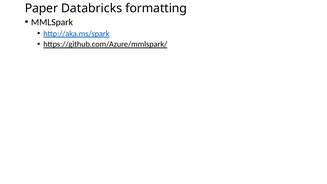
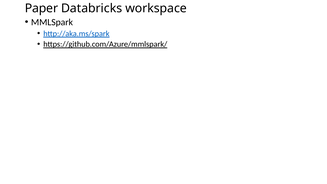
formatting: formatting -> workspace (156, 8)
